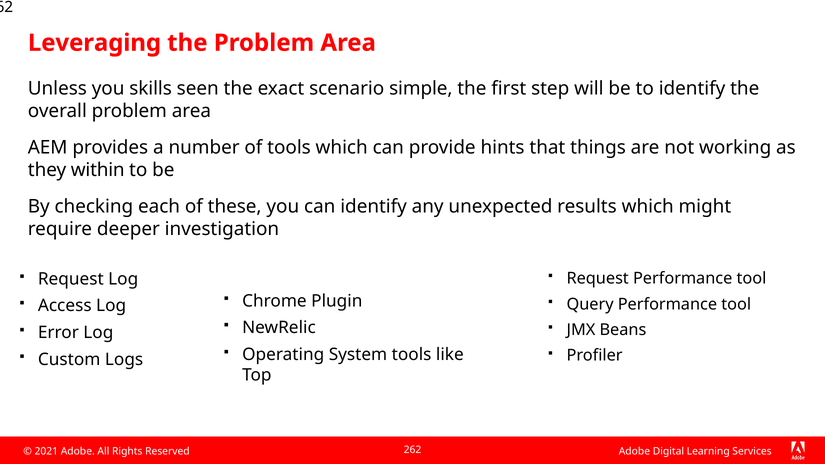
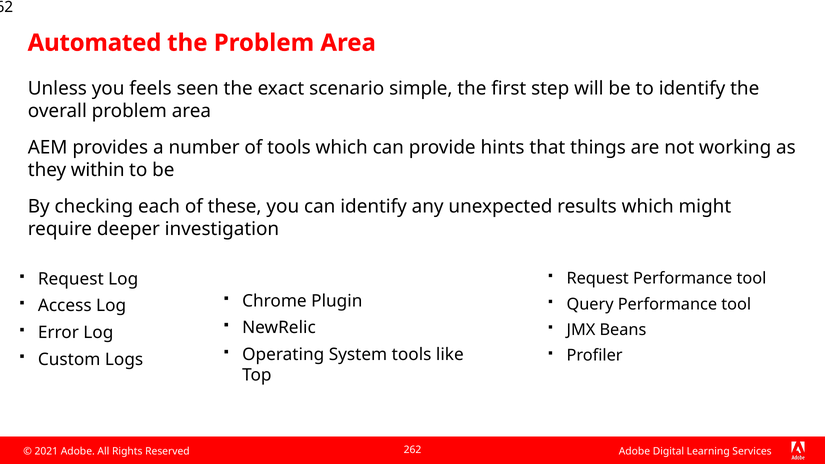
Leveraging: Leveraging -> Automated (95, 43)
skills: skills -> feels (150, 88)
